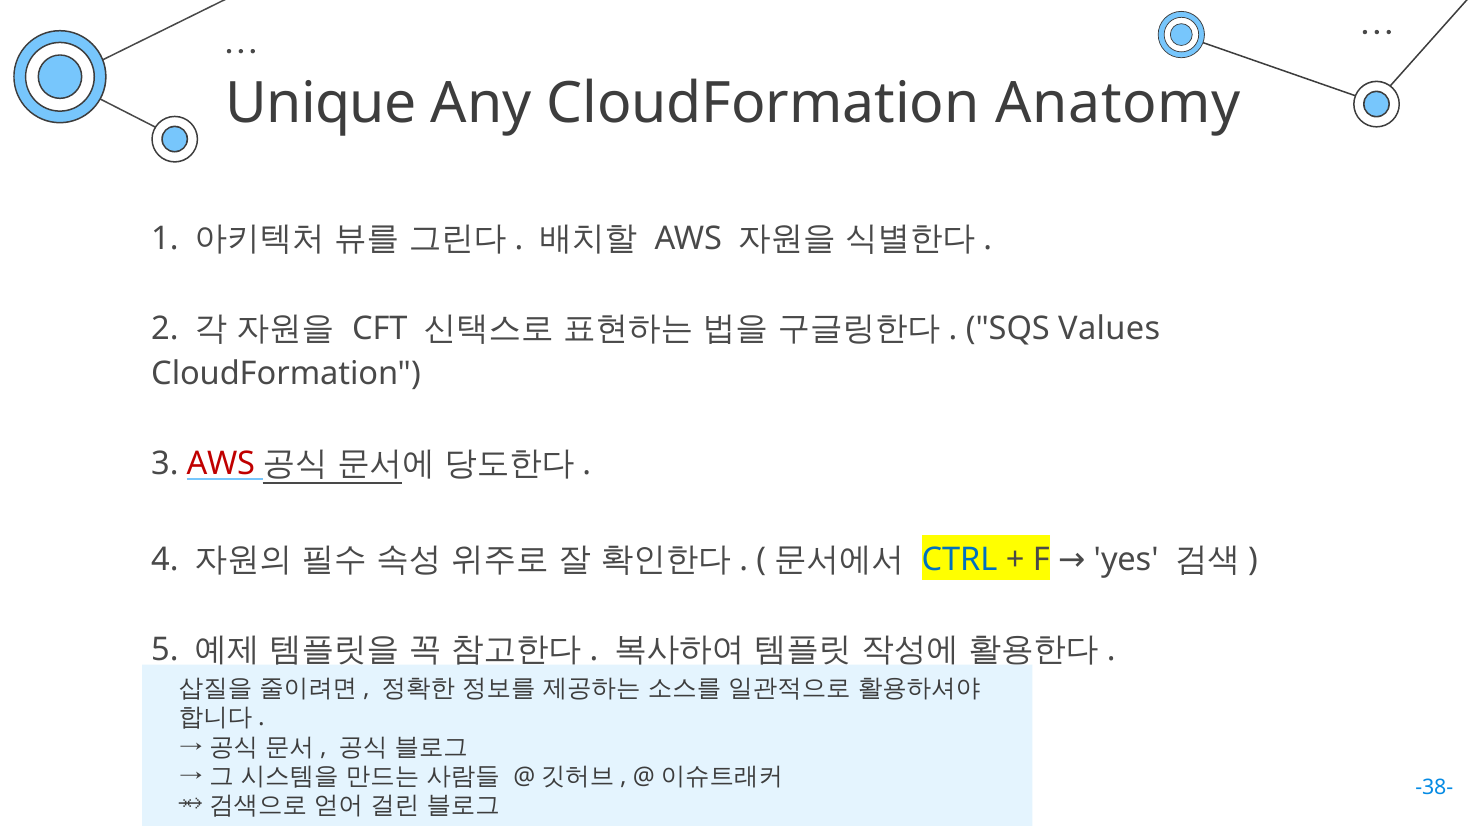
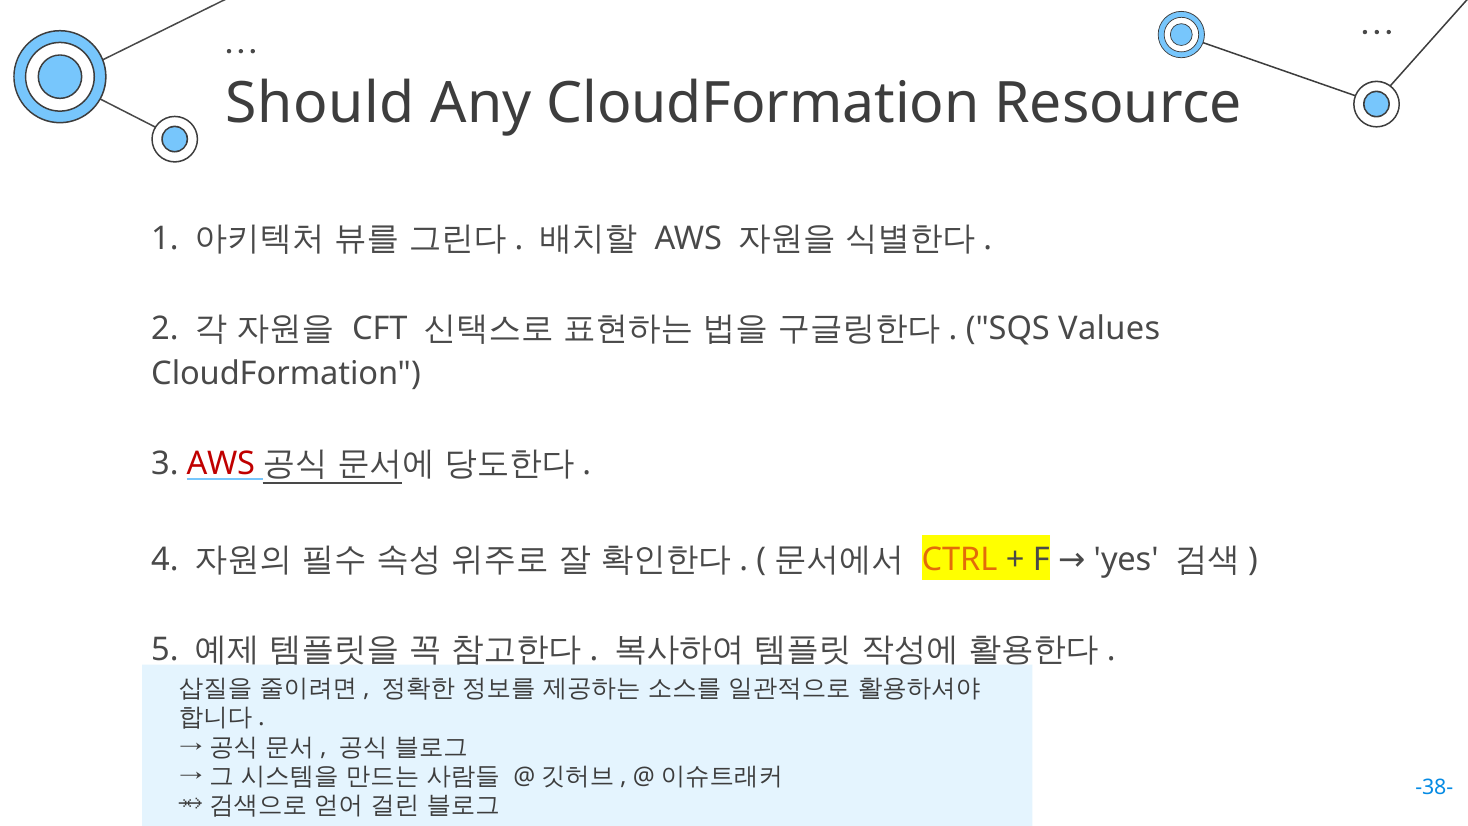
Unique: Unique -> Should (320, 104)
Anatomy: Anatomy -> Resource (1118, 104)
CTRL colour: blue -> orange (959, 559)
